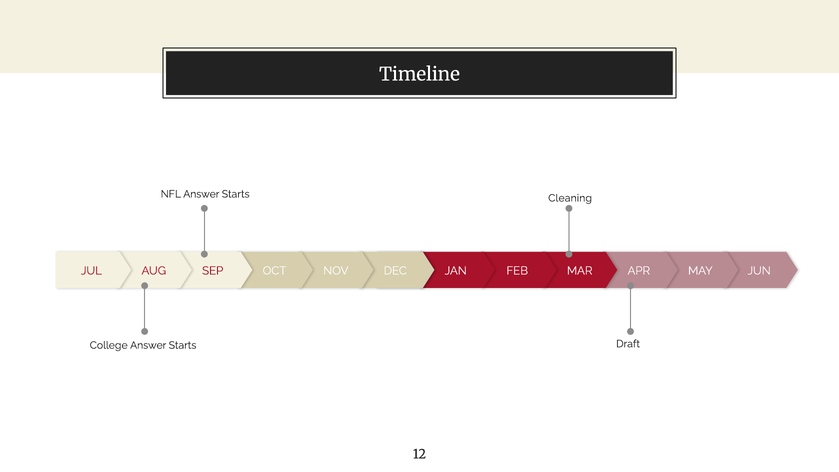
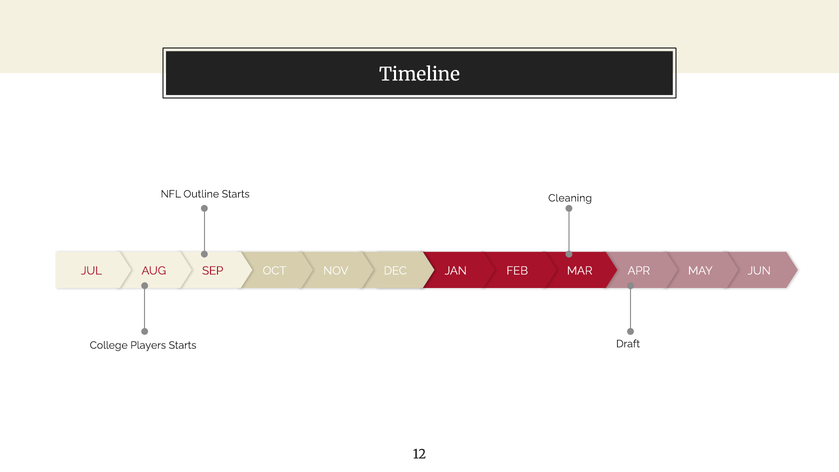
NFL Answer: Answer -> Outline (201, 194)
College Answer: Answer -> Players (148, 345)
